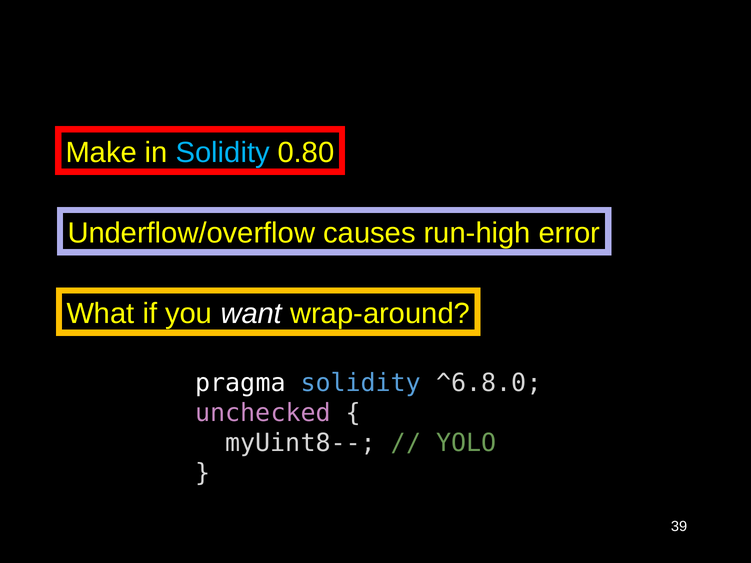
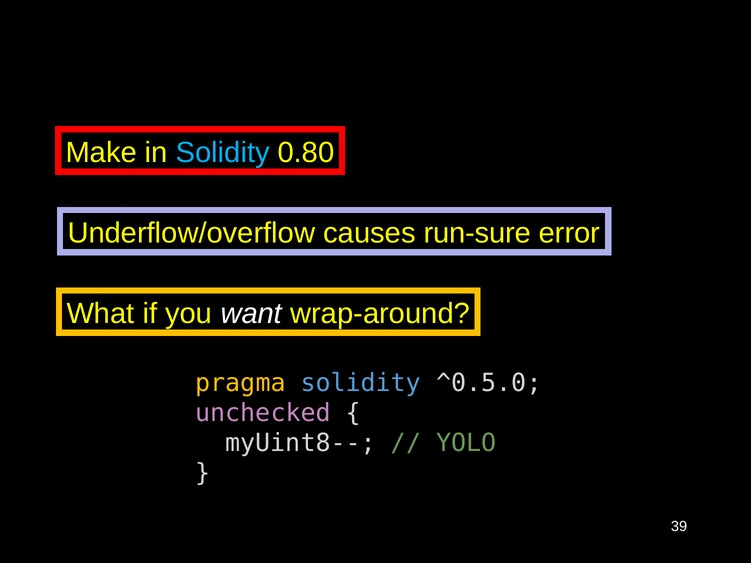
run-high: run-high -> run-sure (477, 233)
pragma colour: white -> yellow (240, 383)
^6.8.0: ^6.8.0 -> ^0.5.0 (489, 383)
